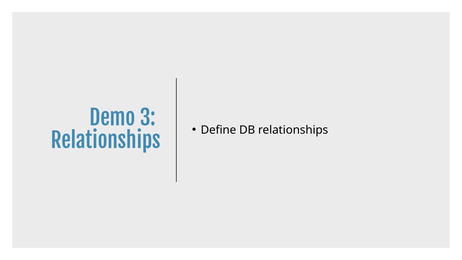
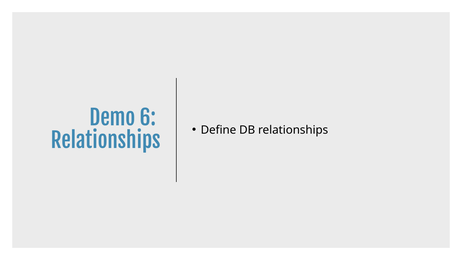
3: 3 -> 6 (148, 118)
